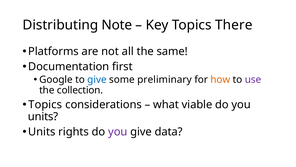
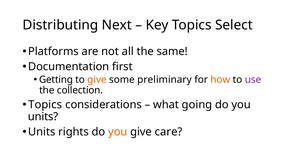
Note: Note -> Next (117, 25)
There: There -> Select (234, 25)
Google: Google -> Getting (56, 79)
give colour: blue -> orange (97, 79)
viable: viable -> going (197, 104)
you colour: purple -> orange (118, 131)
data: data -> care (169, 131)
